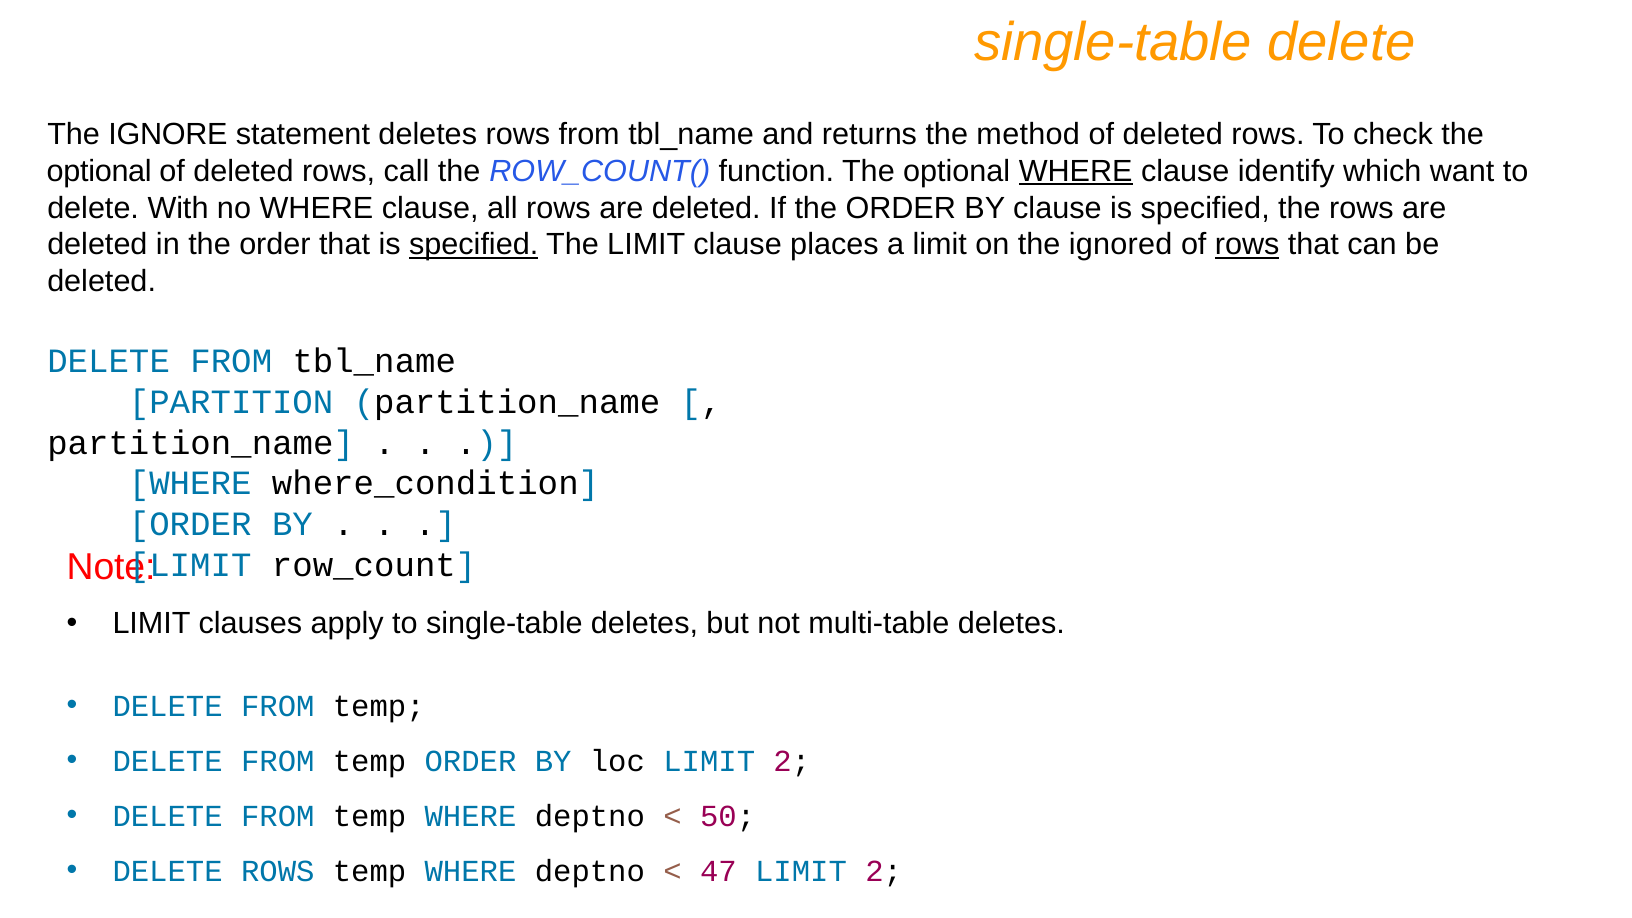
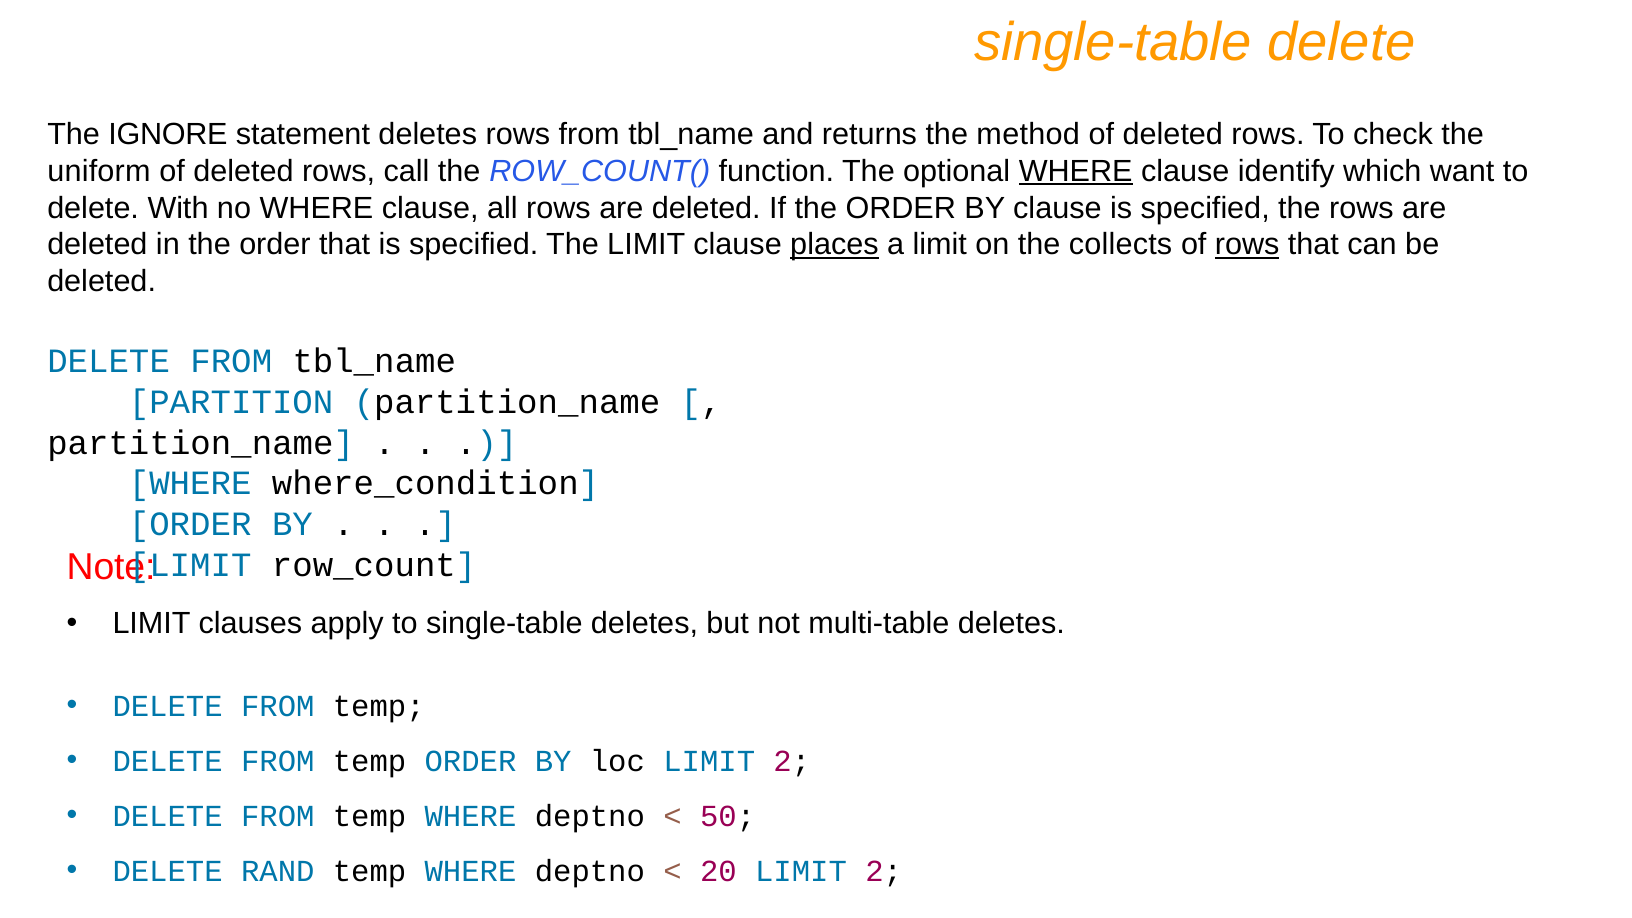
optional: optional -> uniform (99, 171)
specified underline: present -> none (474, 245)
places underline: none -> present (834, 245)
ignored: ignored -> collects (1121, 245)
DELETE ROWS: ROWS -> RAND (278, 871)
47: 47 -> 20 (718, 871)
